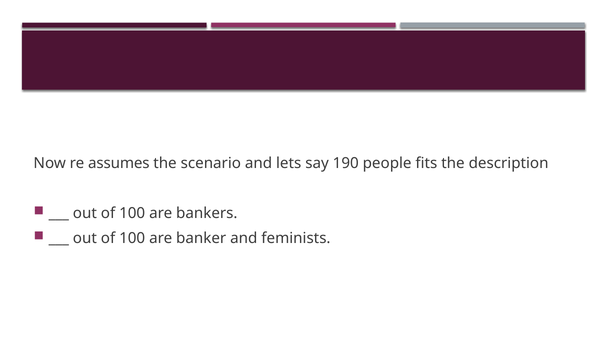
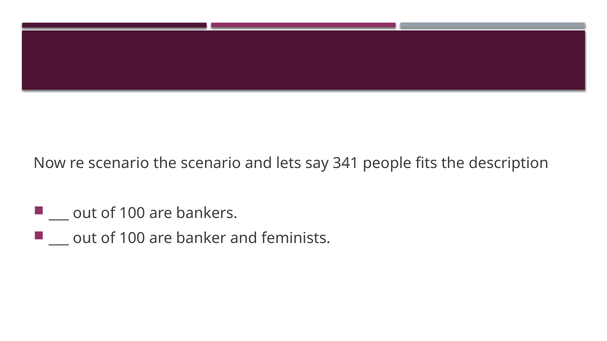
re assumes: assumes -> scenario (119, 164)
190: 190 -> 341 (346, 164)
